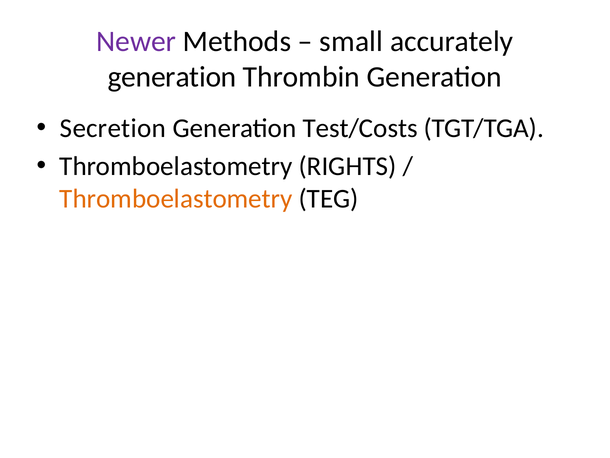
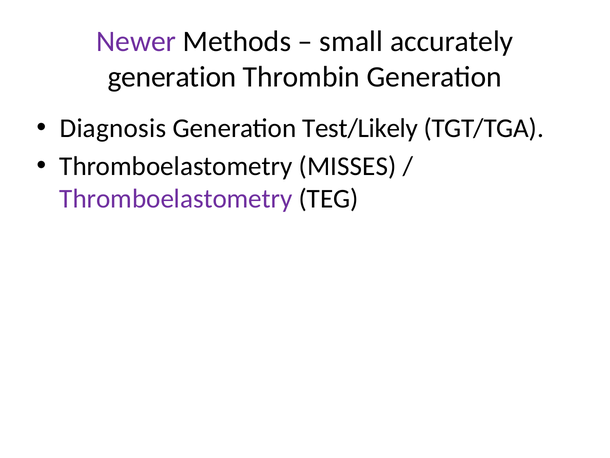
Secretion: Secretion -> Diagnosis (113, 128)
Test/Costs: Test/Costs -> Test/Likely (360, 128)
RIGHTS: RIGHTS -> MISSES (348, 166)
Thromboelastometry colour: orange -> purple (176, 198)
